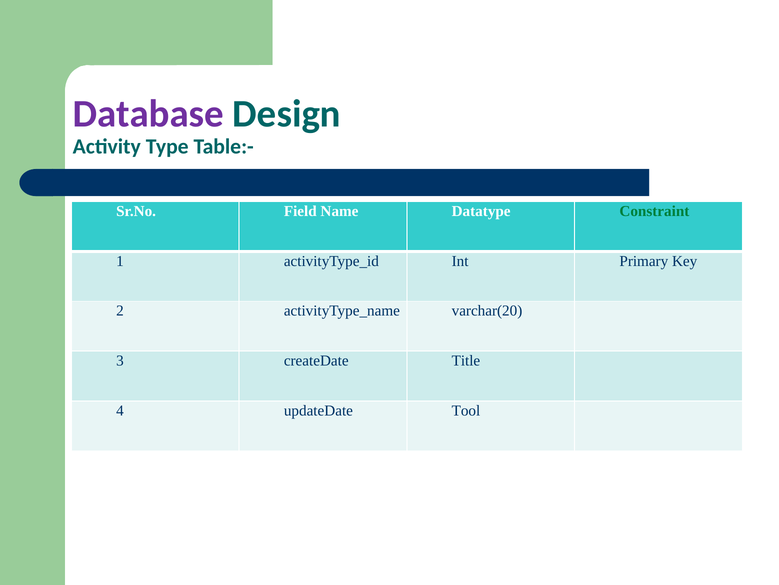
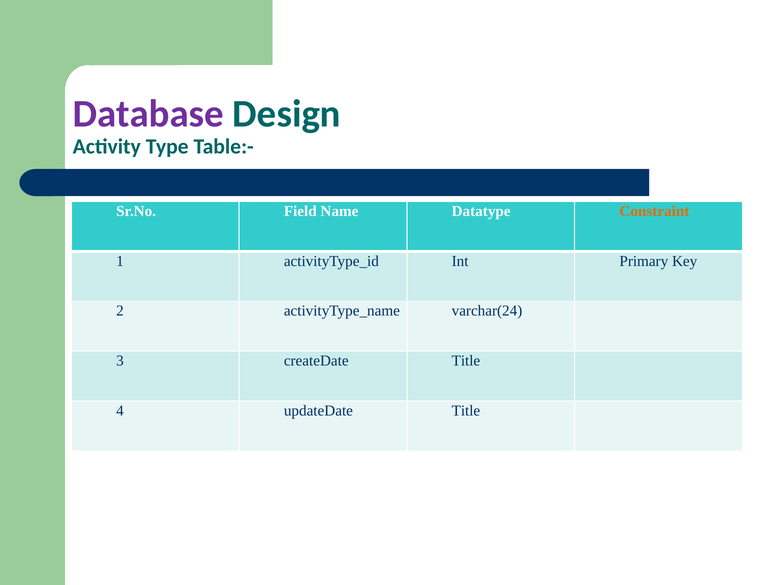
Constraint colour: green -> orange (654, 211)
varchar(20: varchar(20 -> varchar(24 (487, 311)
updateDate Tool: Tool -> Title (466, 410)
